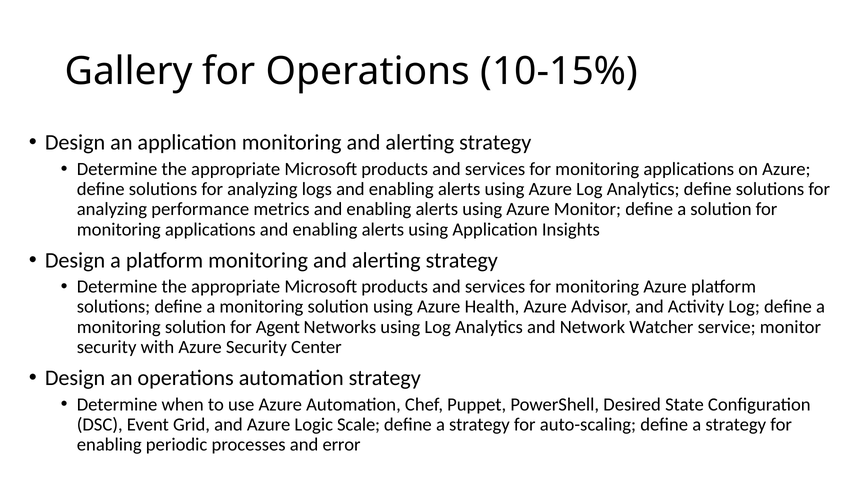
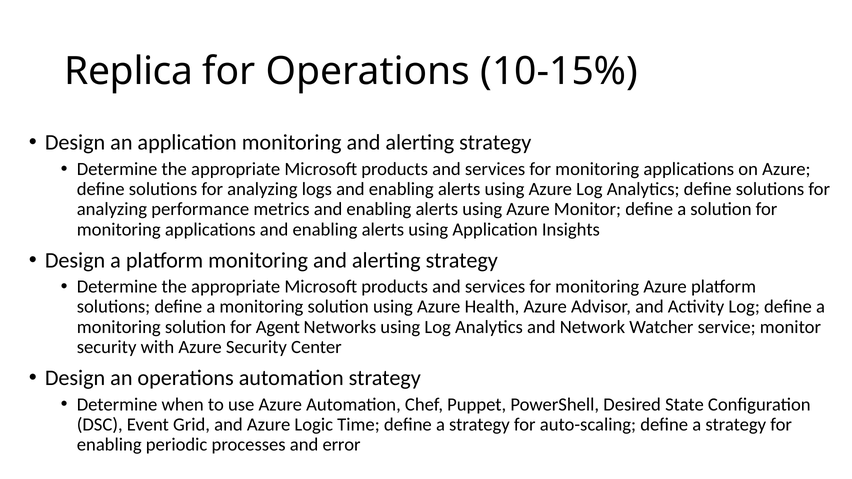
Gallery: Gallery -> Replica (129, 72)
Scale: Scale -> Time (358, 425)
